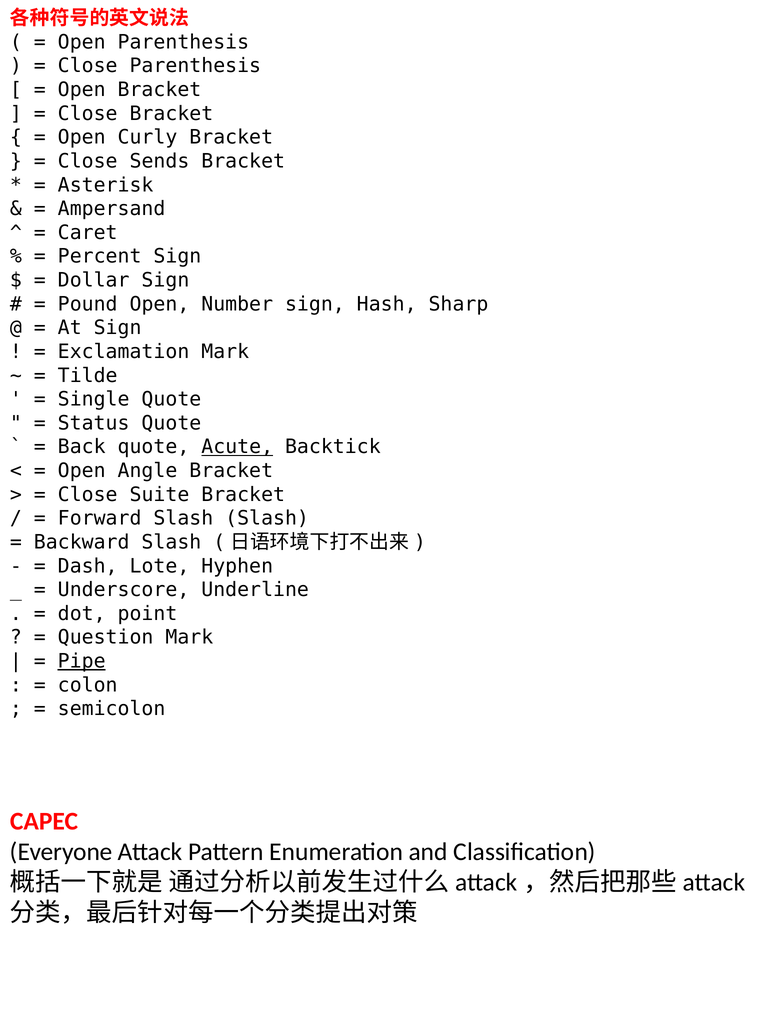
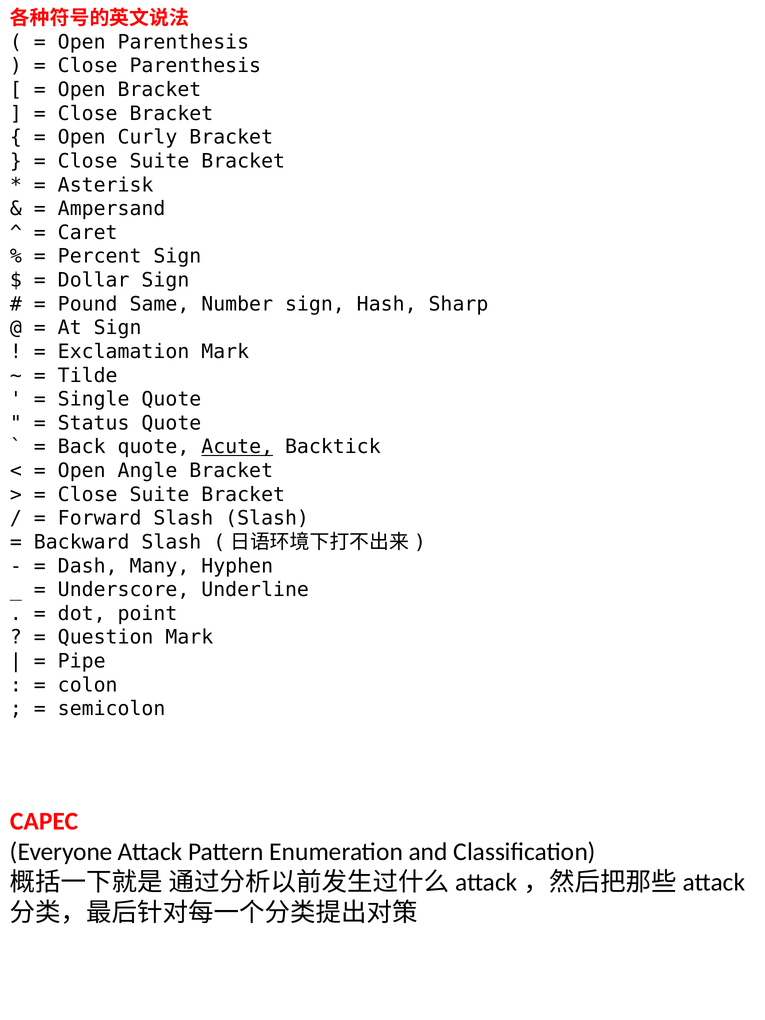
Sends: Sends -> Suite (159, 161)
Pound Open: Open -> Same (159, 304)
Lote: Lote -> Many (159, 566)
Pipe underline: present -> none (82, 661)
